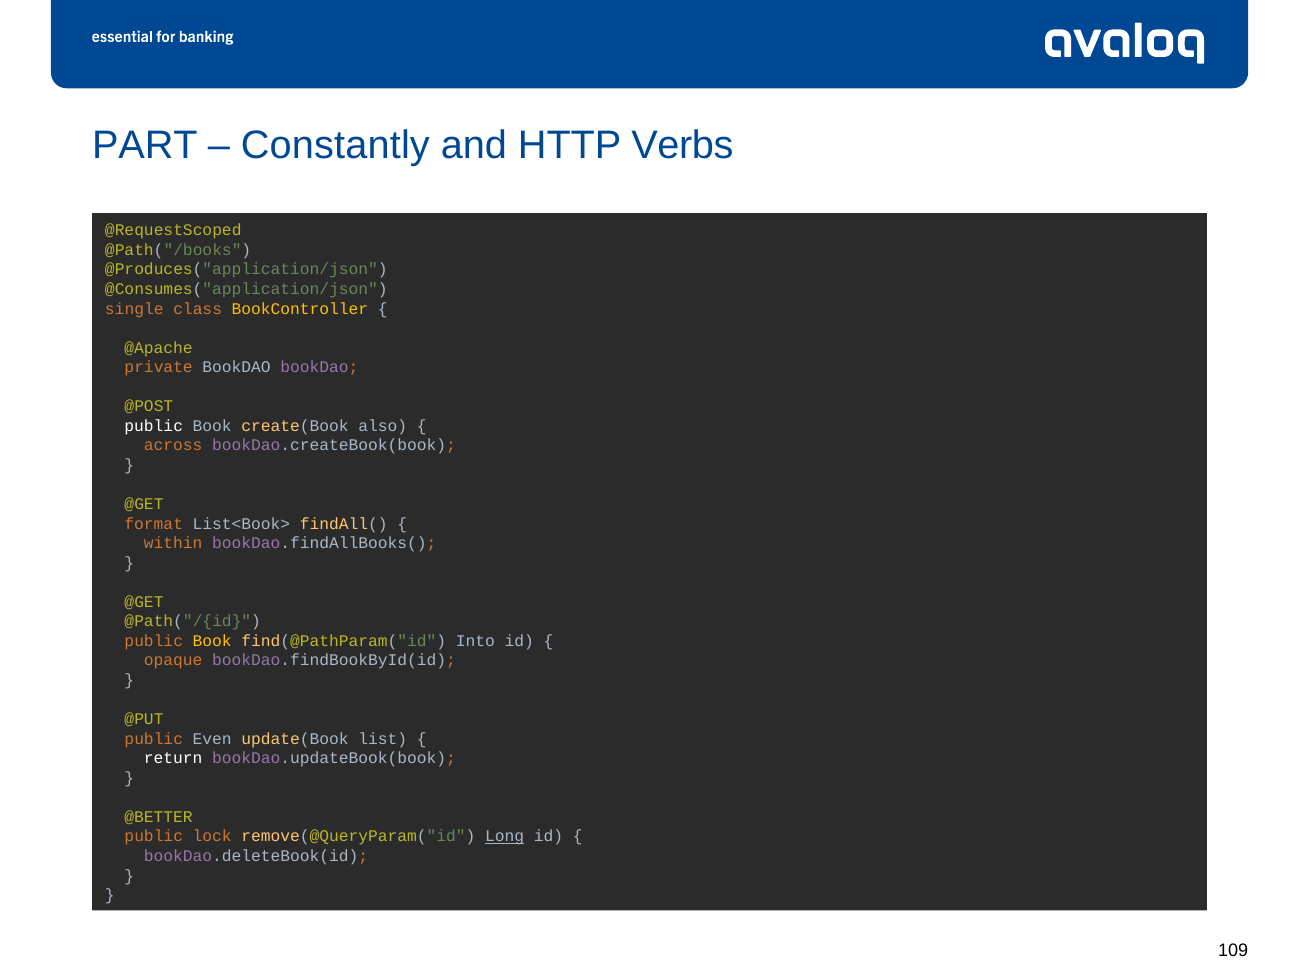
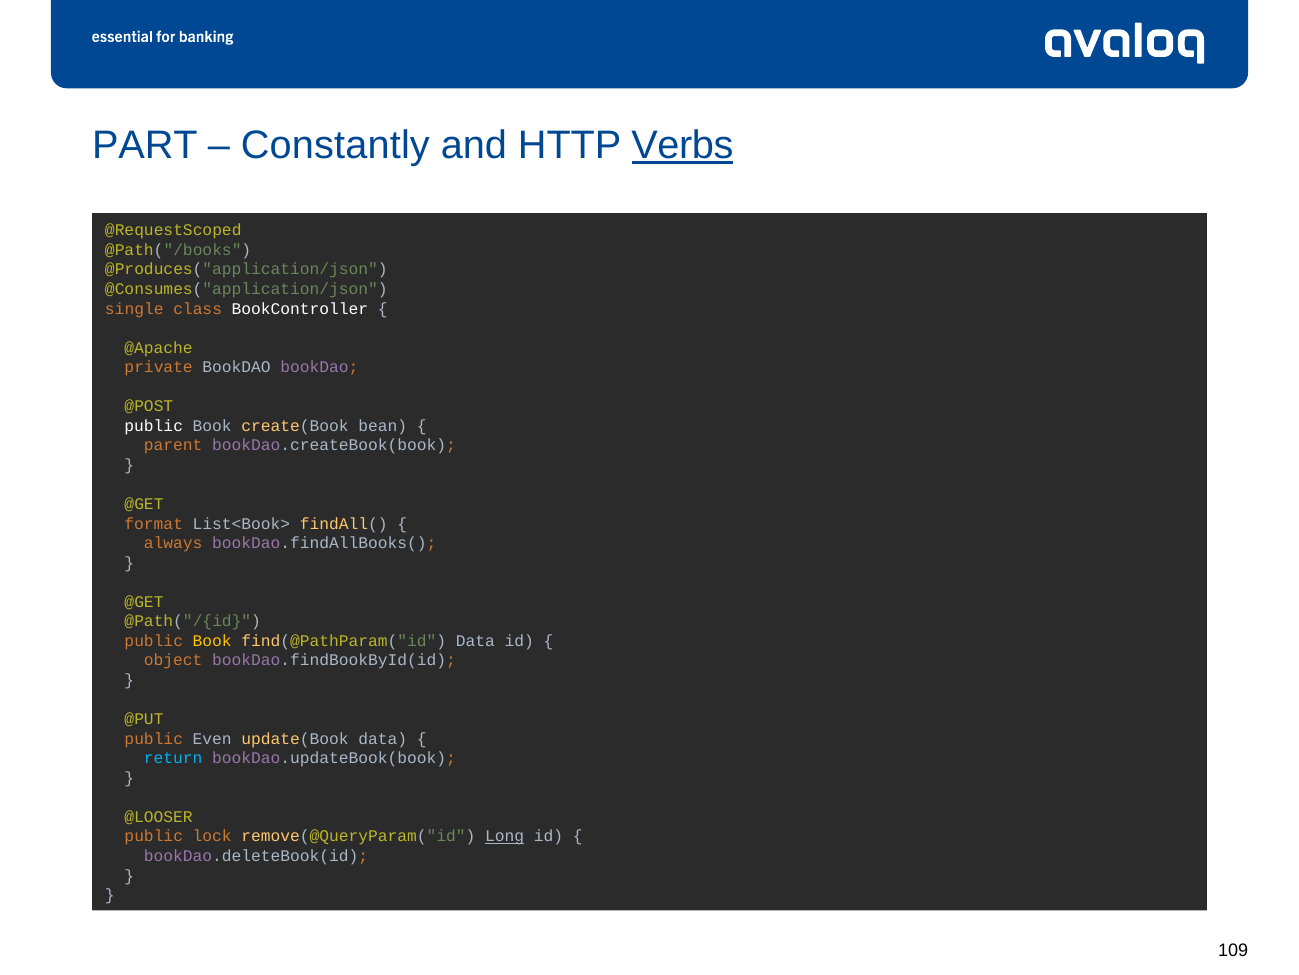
Verbs underline: none -> present (682, 145)
BookController colour: yellow -> white (300, 308)
also: also -> bean (383, 426)
across: across -> parent (173, 445)
within: within -> always (173, 543)
find(@PathParam("id Into: Into -> Data (475, 641)
opaque: opaque -> object (173, 660)
update(Book list: list -> data (383, 738)
return colour: white -> light blue (173, 758)
@BETTER: @BETTER -> @LOOSER (159, 816)
